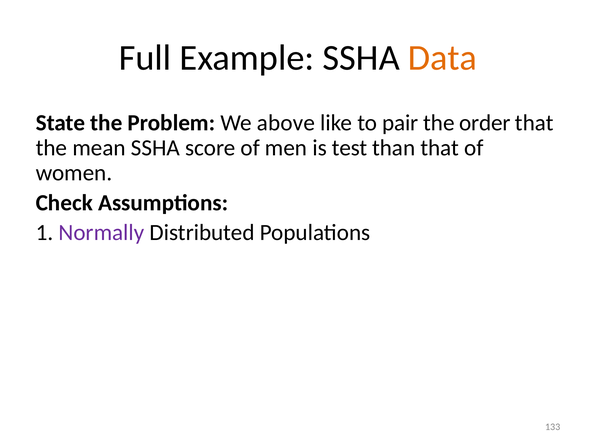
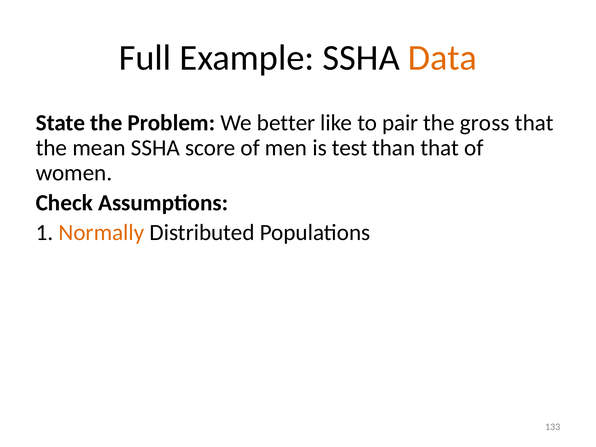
above: above -> better (286, 123)
order: order -> gross (485, 123)
Normally colour: purple -> orange (101, 232)
